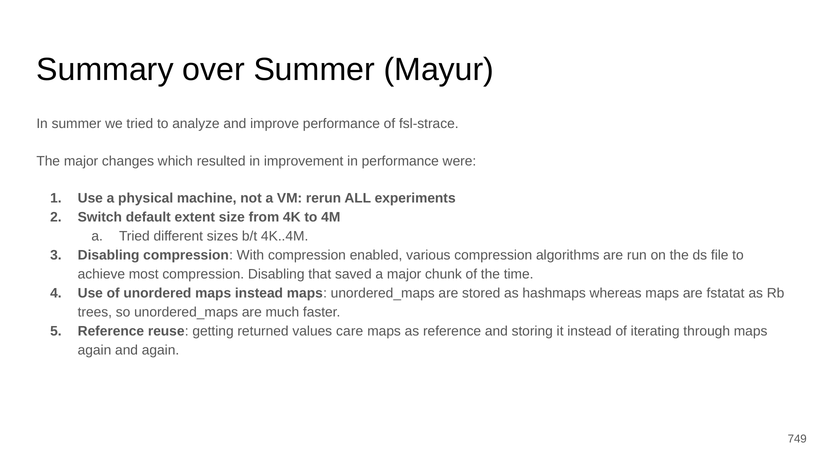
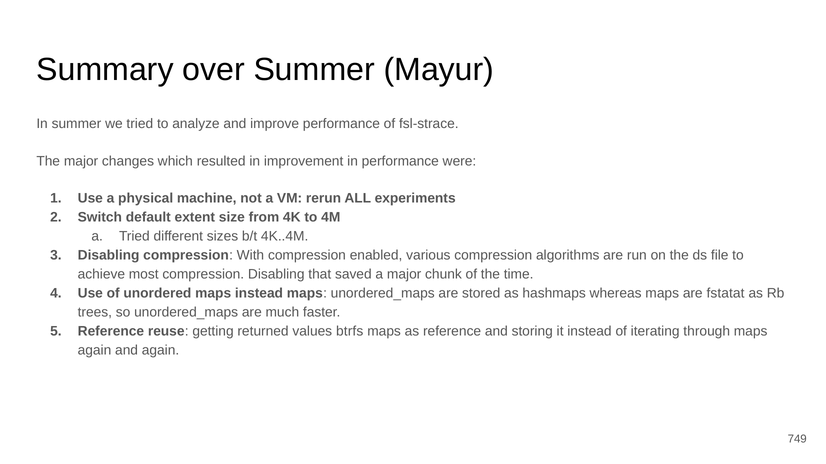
care: care -> btrfs (350, 332)
